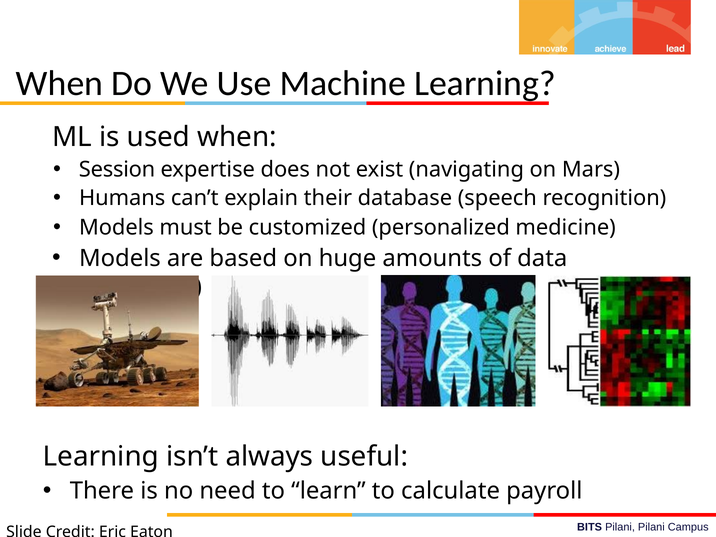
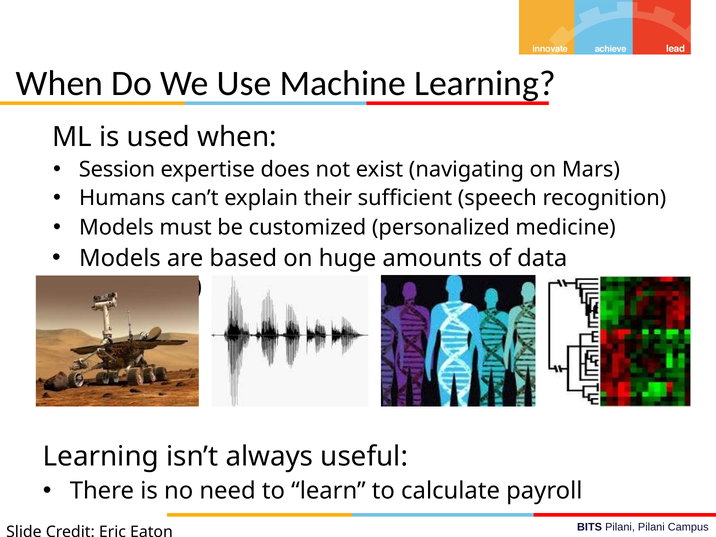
database: database -> sufficient (405, 198)
